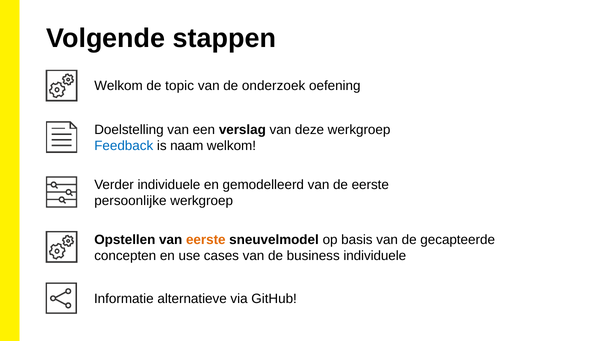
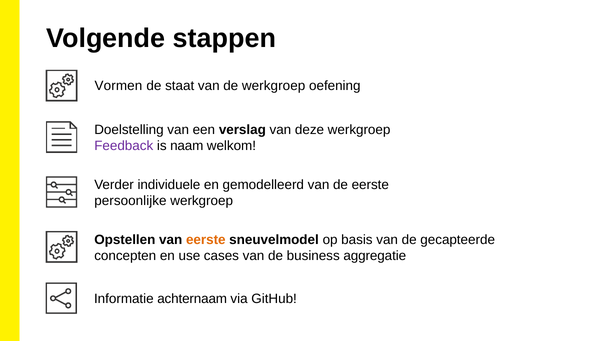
Welkom: Welkom -> Vormen (118, 86)
topic: topic -> staat (180, 86)
de onderzoek: onderzoek -> werkgroep (274, 86)
Feedback colour: blue -> purple (124, 146)
business individuele: individuele -> aggregatie (375, 256)
alternatieve: alternatieve -> achternaam (192, 299)
